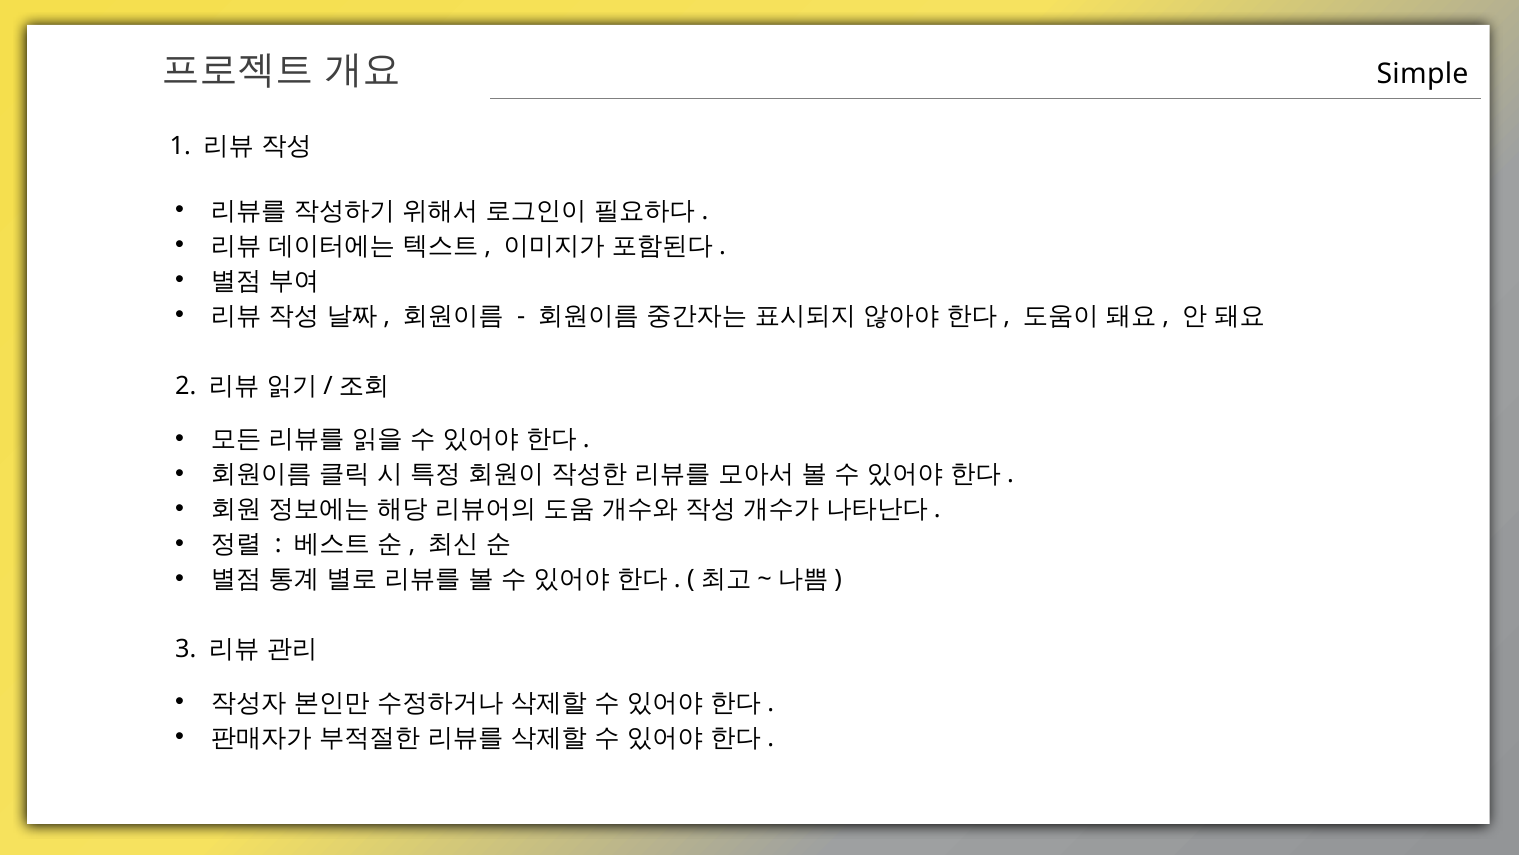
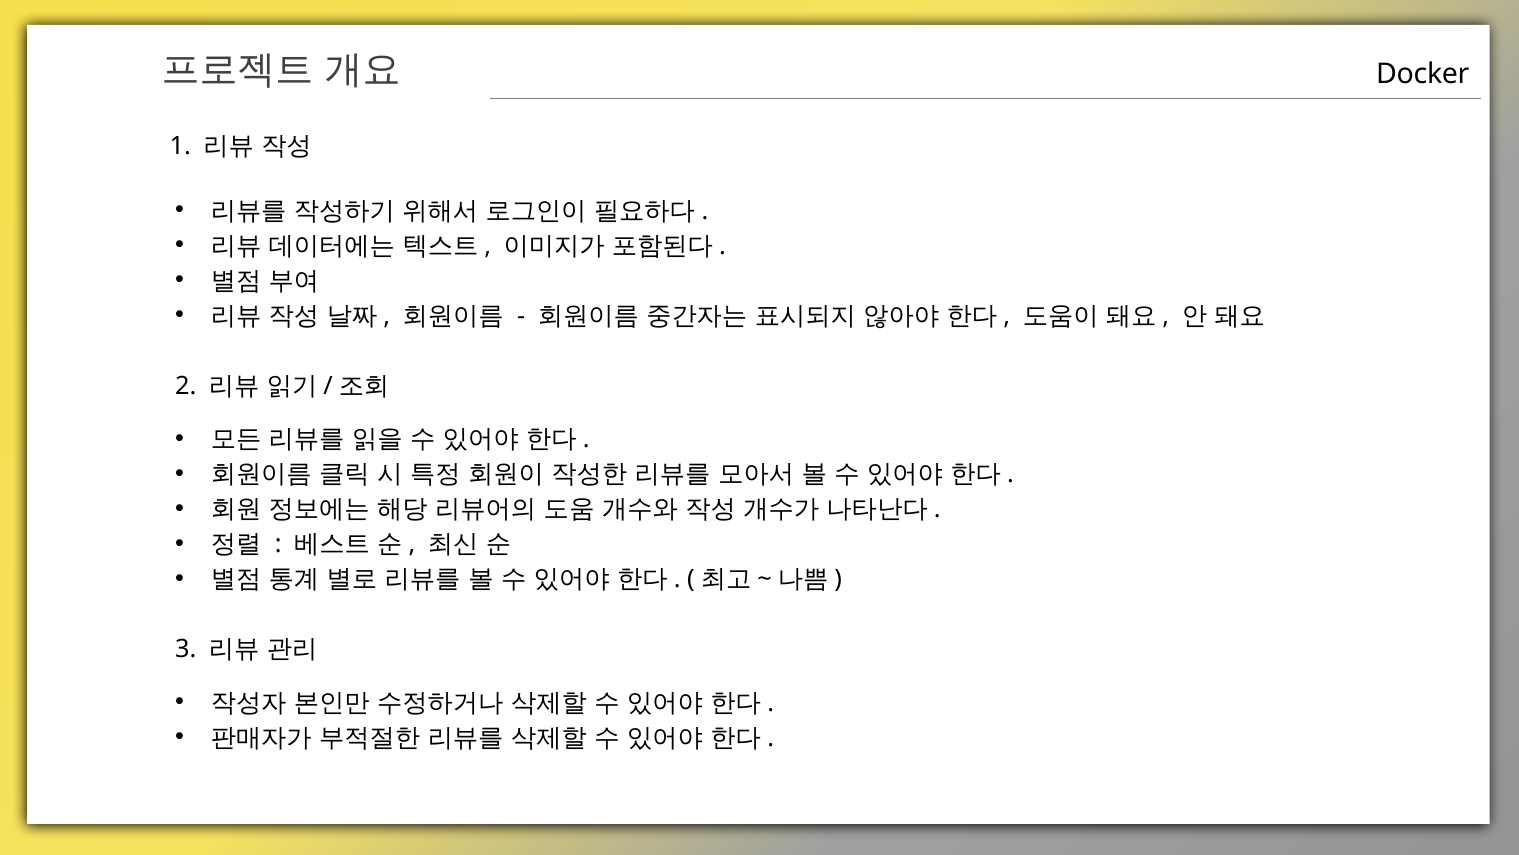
Simple: Simple -> Docker (1423, 74)
